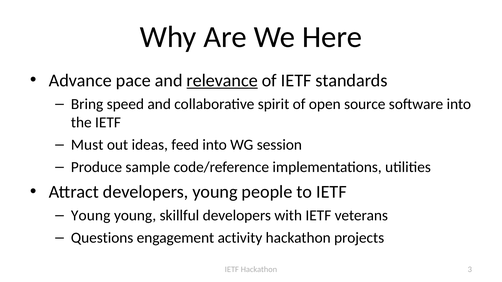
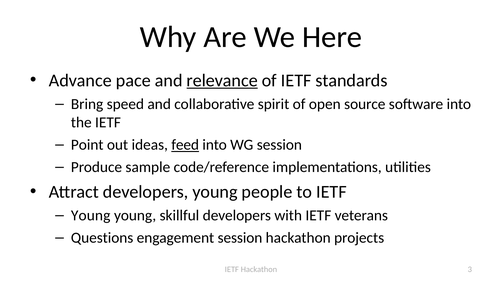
Must: Must -> Point (87, 145)
feed underline: none -> present (185, 145)
engagement activity: activity -> session (240, 238)
